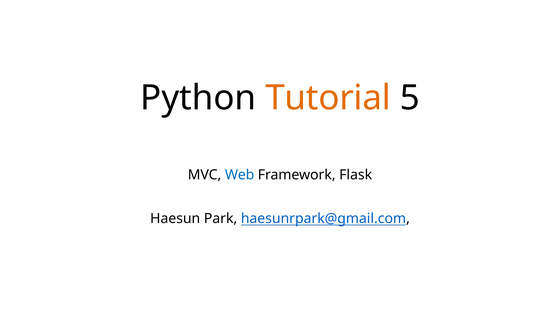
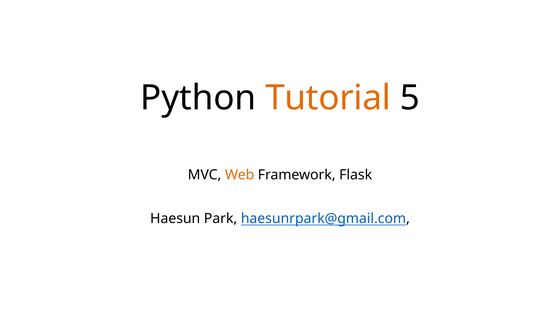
Web colour: blue -> orange (240, 175)
